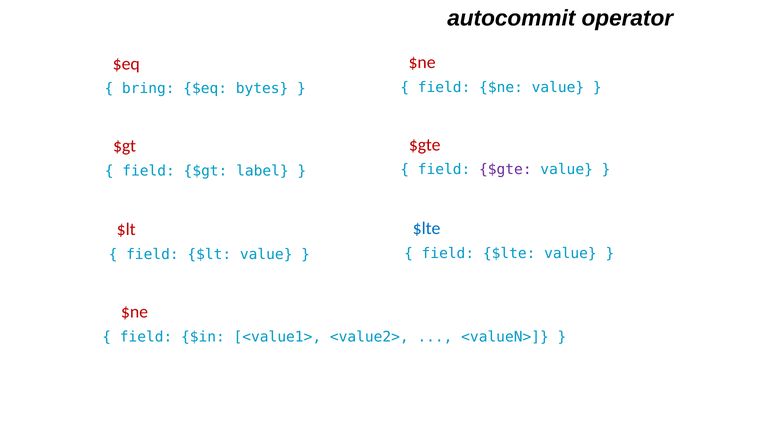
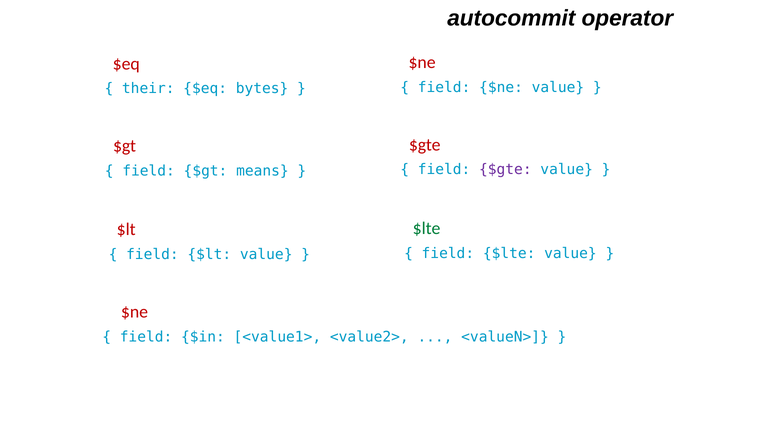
bring: bring -> their (148, 89)
label: label -> means (262, 171)
$lte colour: blue -> green (427, 228)
